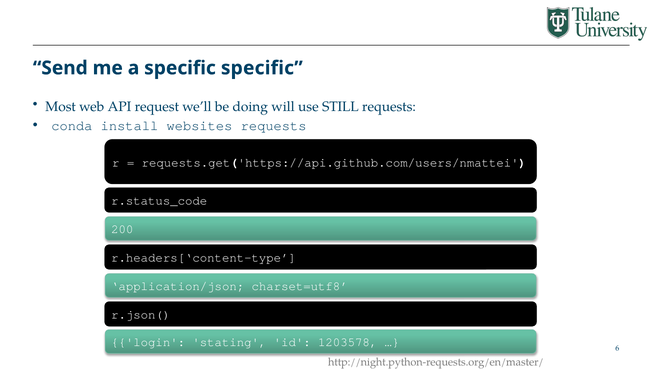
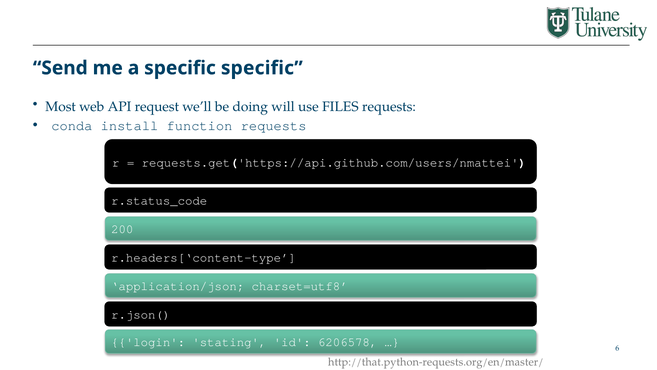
STILL: STILL -> FILES (340, 106)
websites: websites -> function (199, 126)
1203578: 1203578 -> 6206578 (348, 342)
http://night.python-requests.org/en/master/: http://night.python-requests.org/en/master/ -> http://that.python-requests.org/en/master/ (436, 362)
